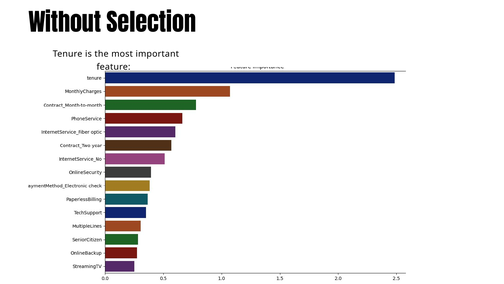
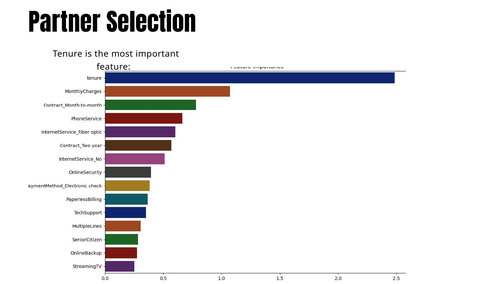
Without: Without -> Partner (64, 24)
